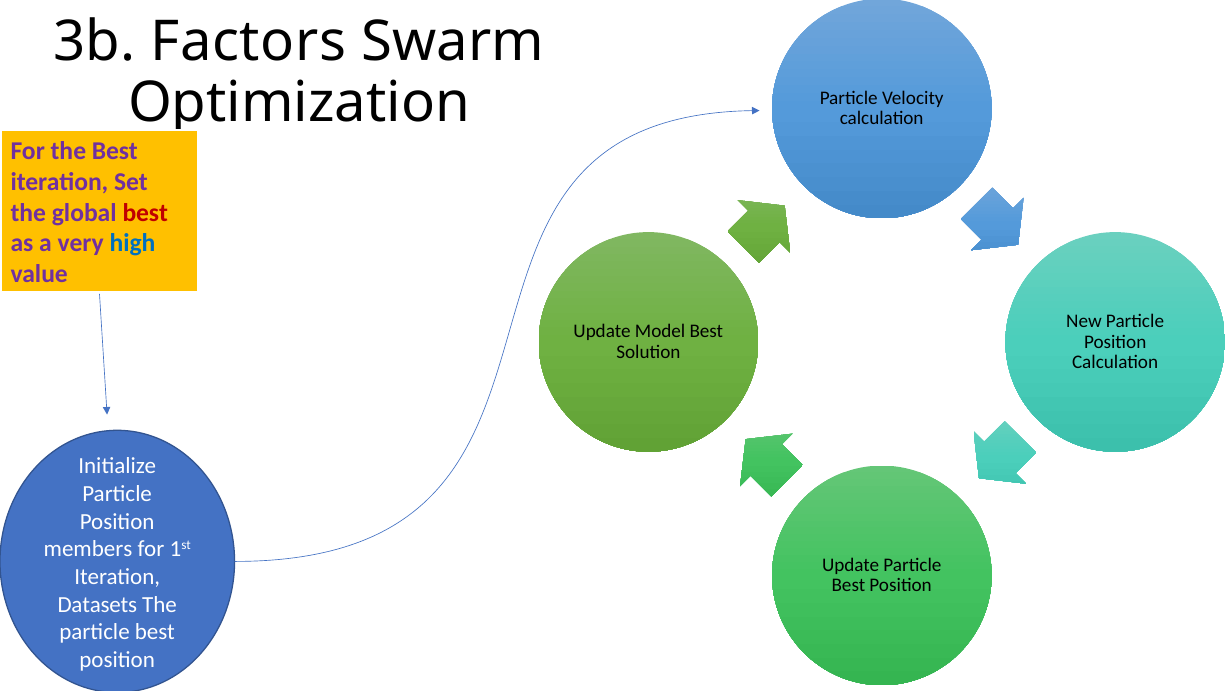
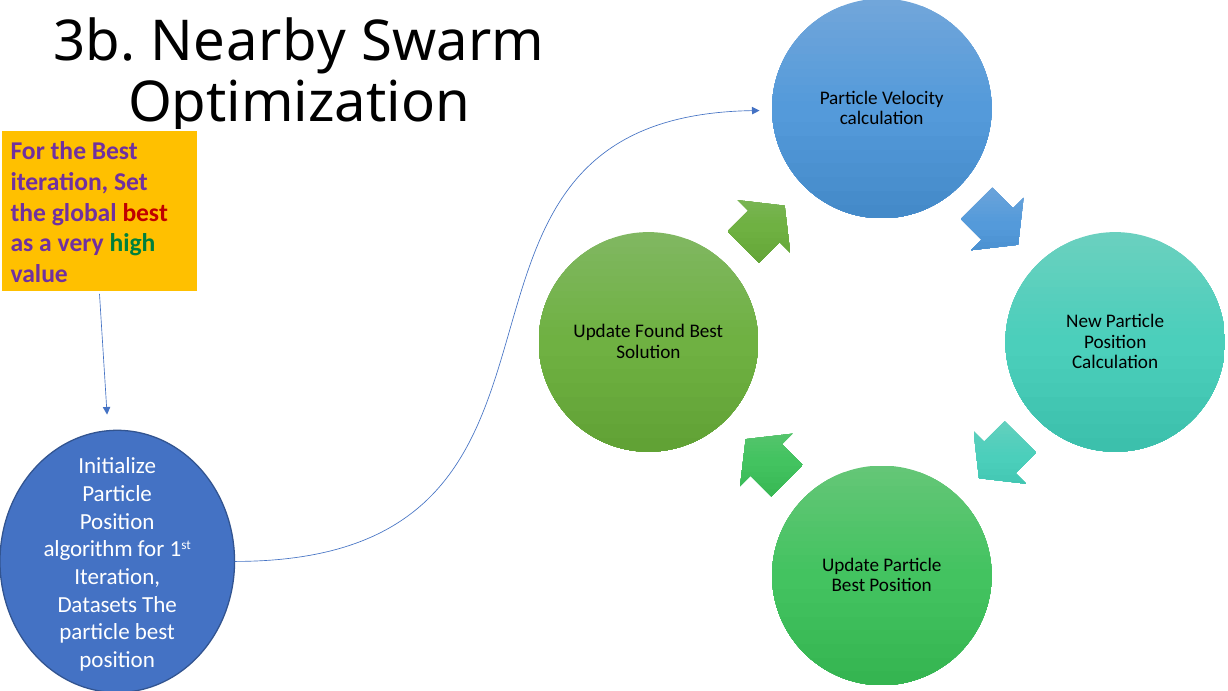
Factors: Factors -> Nearby (248, 42)
high colour: blue -> green (132, 243)
Model: Model -> Found (660, 331)
members: members -> algorithm (88, 549)
